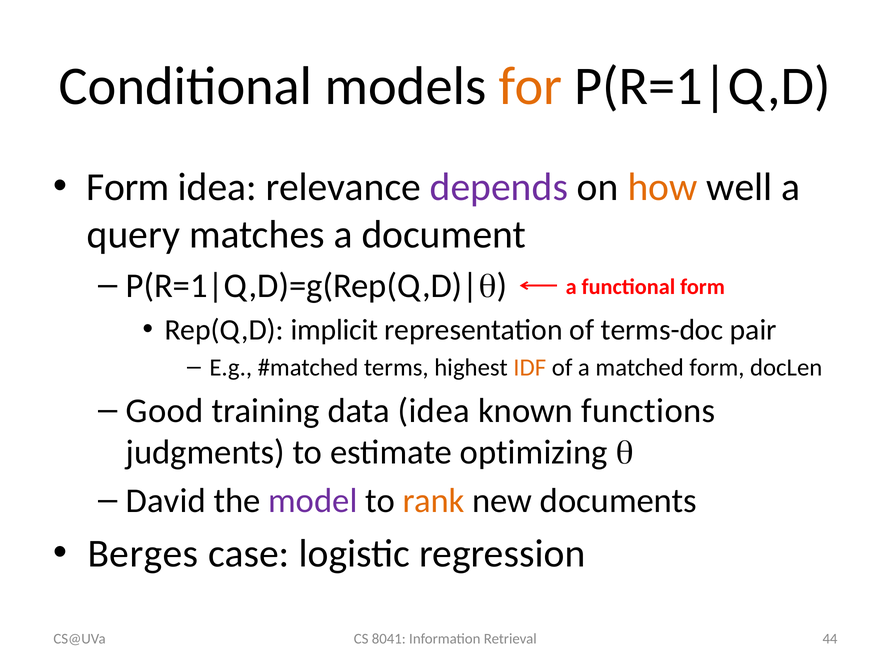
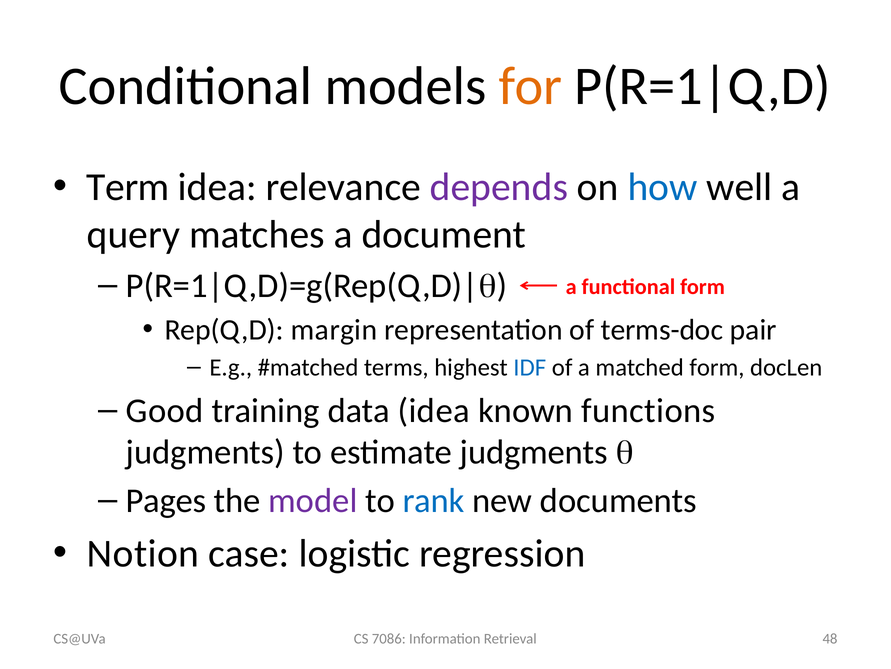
Form: Form -> Term (128, 187)
how colour: orange -> blue (663, 187)
implicit: implicit -> margin (334, 330)
IDF colour: orange -> blue (530, 367)
estimate optimizing: optimizing -> judgments (534, 452)
David: David -> Pages (166, 500)
rank colour: orange -> blue (434, 500)
Berges: Berges -> Notion (143, 553)
8041: 8041 -> 7086 (389, 638)
44: 44 -> 48 (830, 638)
